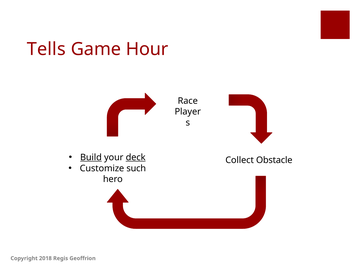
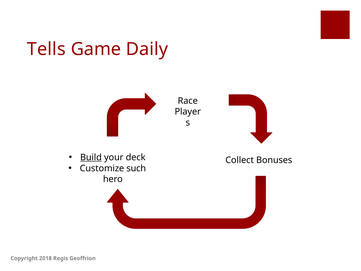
Hour: Hour -> Daily (147, 49)
deck underline: present -> none (136, 157)
Obstacle: Obstacle -> Bonuses (274, 160)
